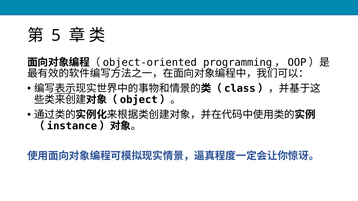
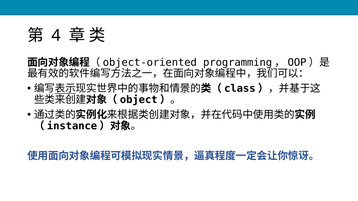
5: 5 -> 4 (56, 35)
